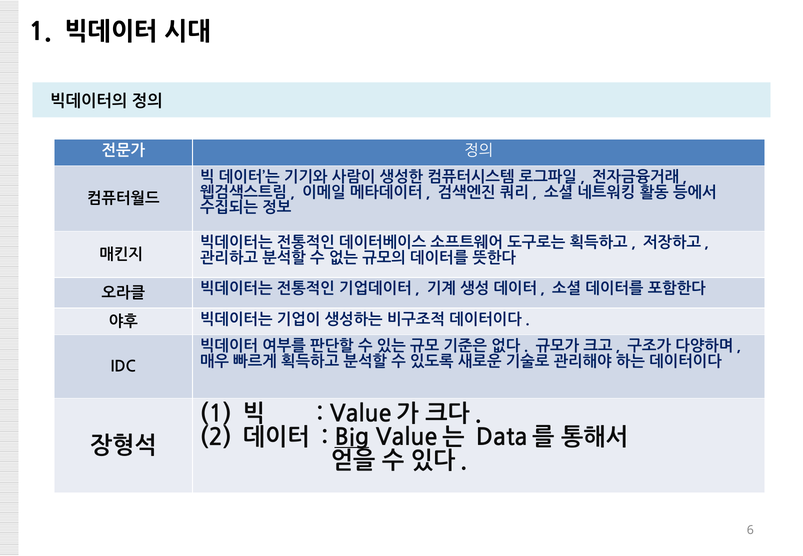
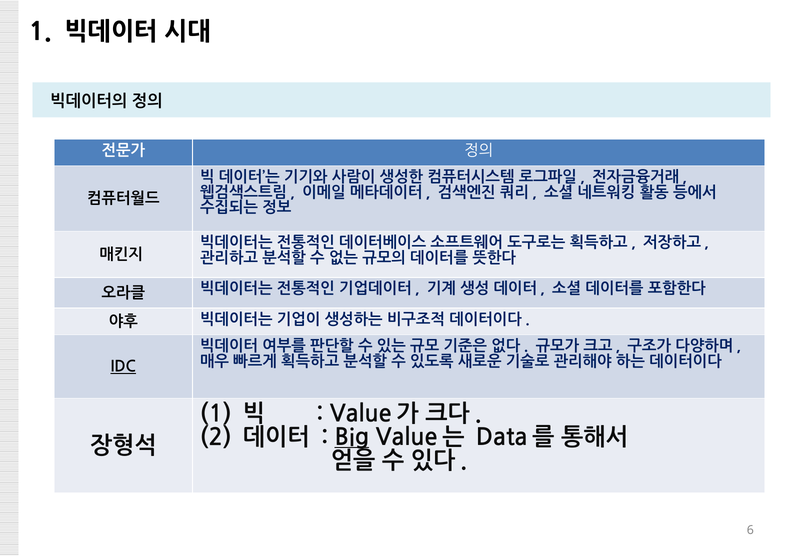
IDC underline: none -> present (123, 367)
